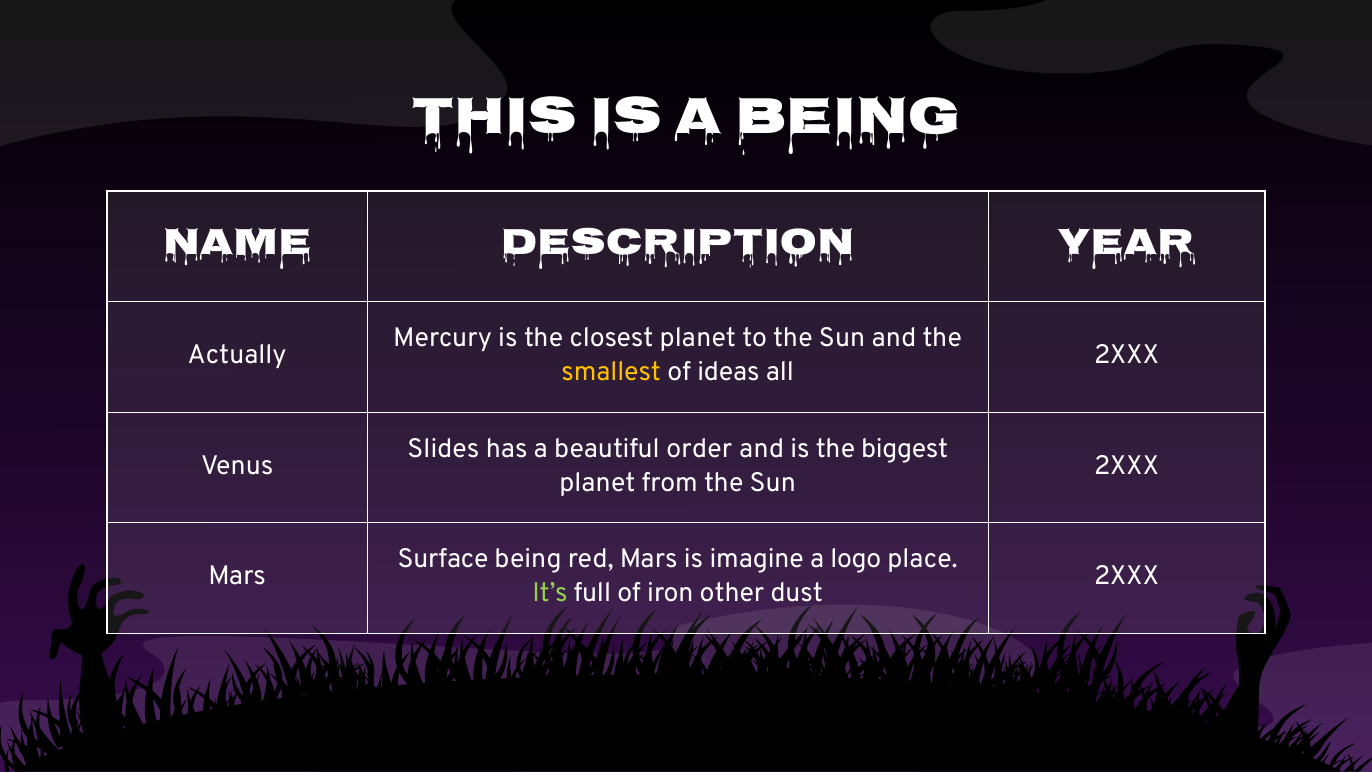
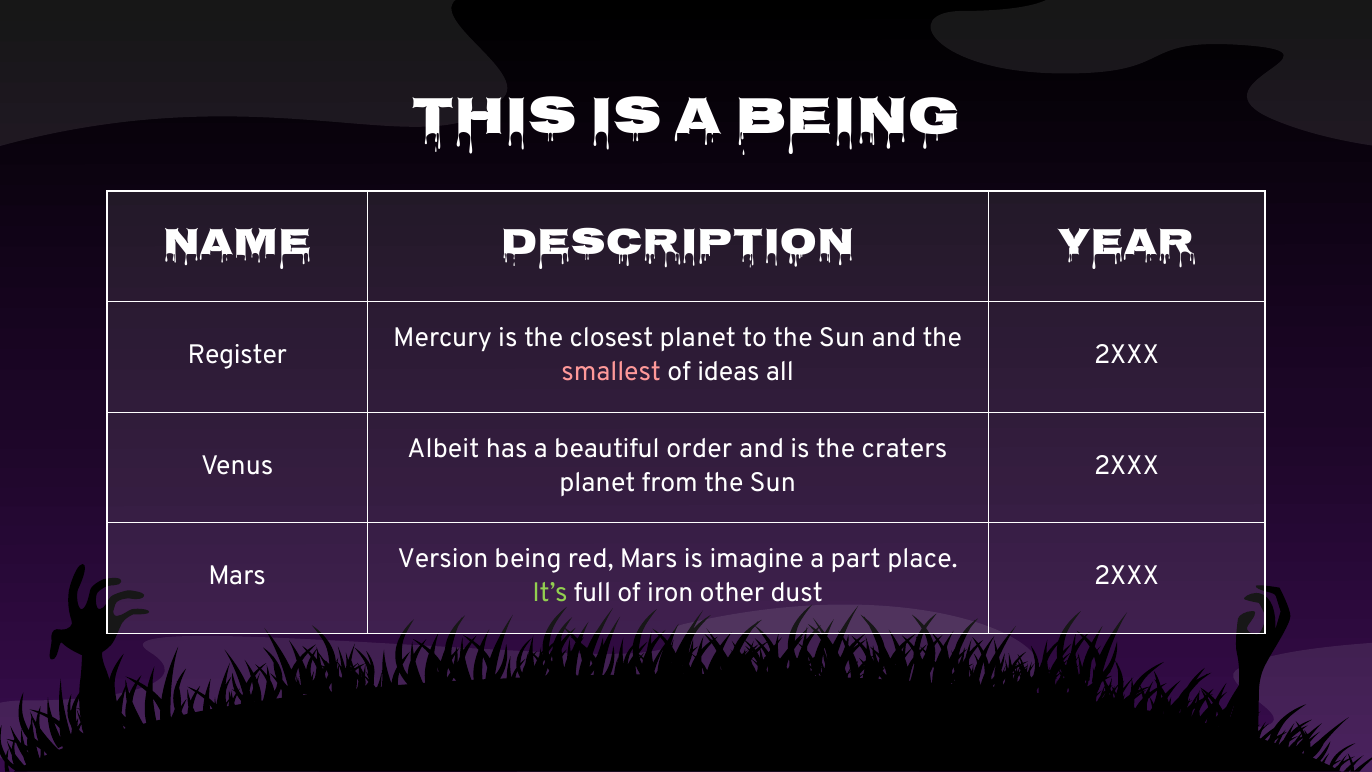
Actually: Actually -> Register (237, 355)
smallest colour: yellow -> pink (611, 372)
Slides: Slides -> Albeit (443, 448)
biggest: biggest -> craters (905, 448)
Surface: Surface -> Version (443, 559)
logo: logo -> part (856, 559)
